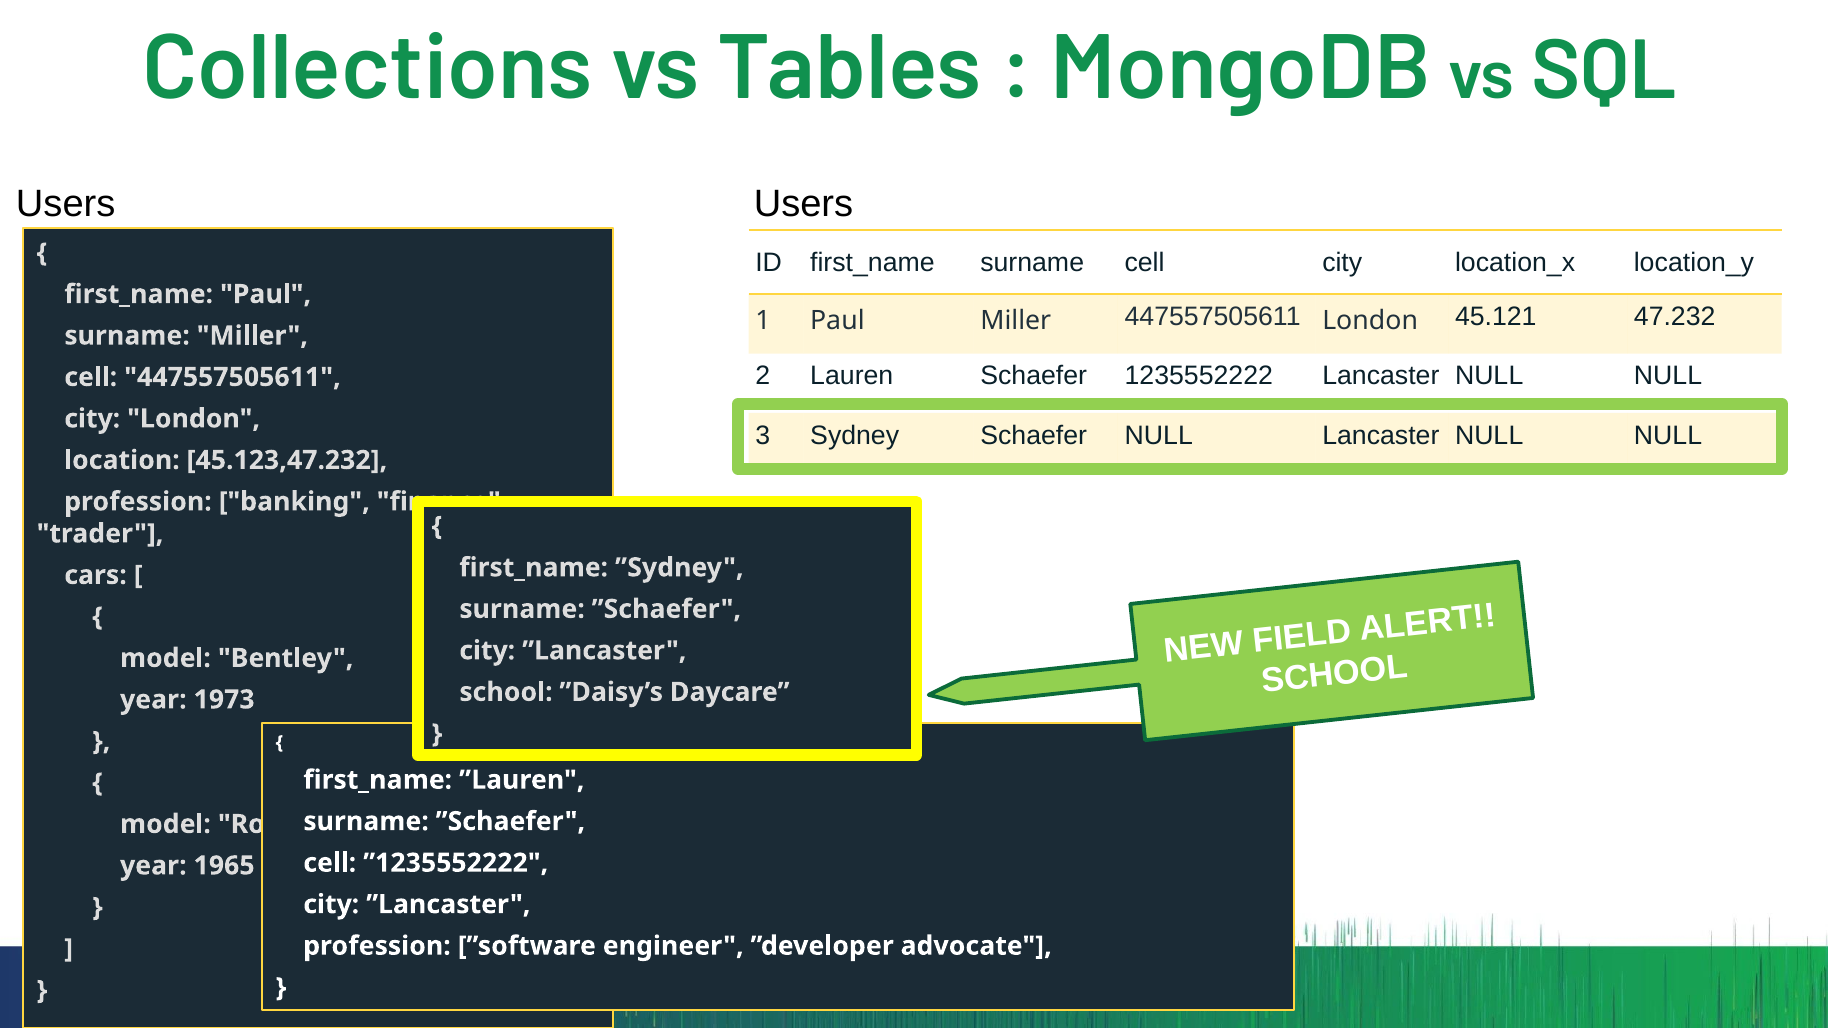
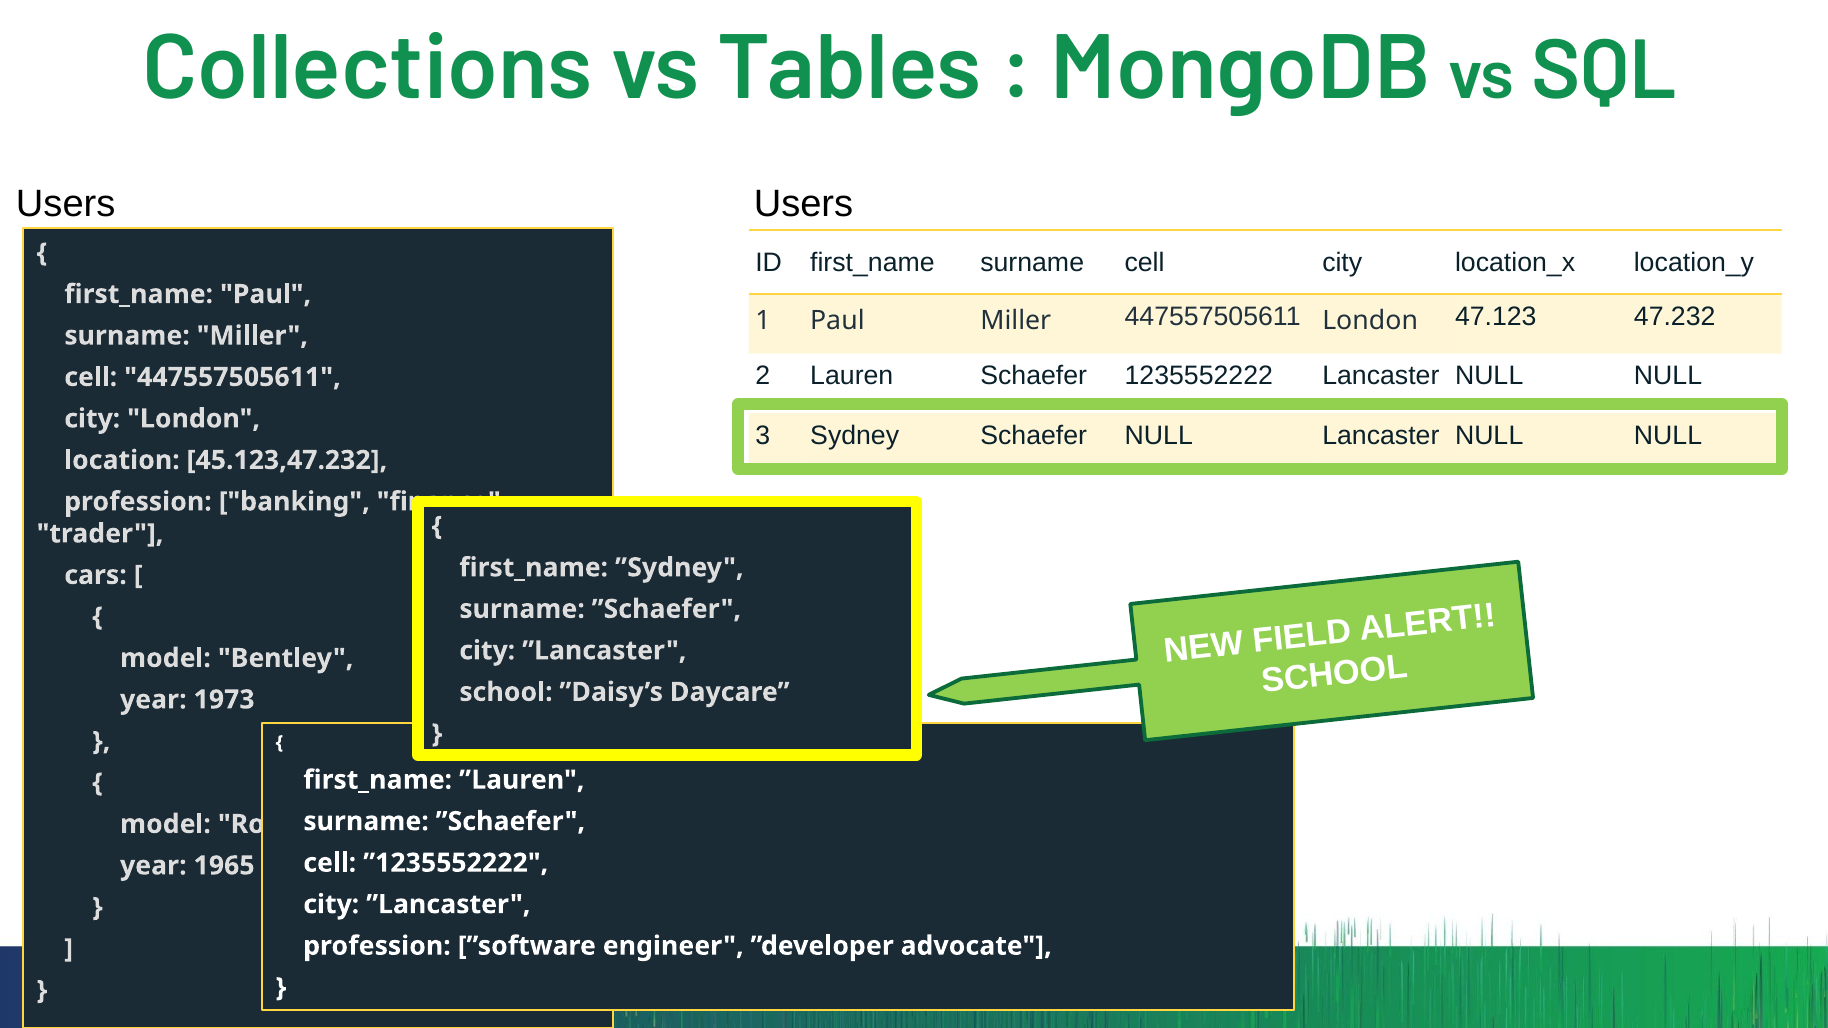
45.121: 45.121 -> 47.123 (1496, 316)
